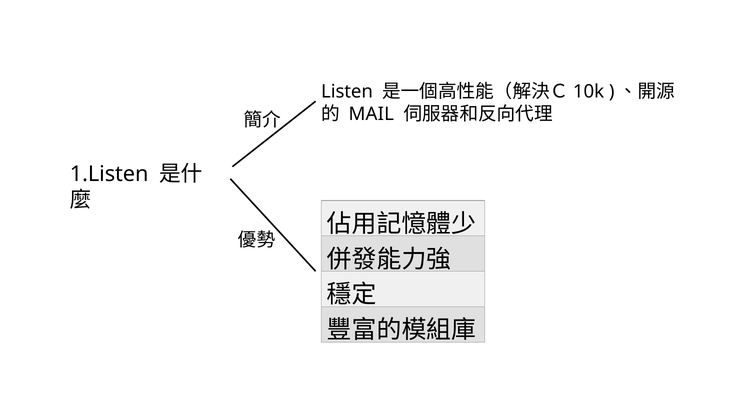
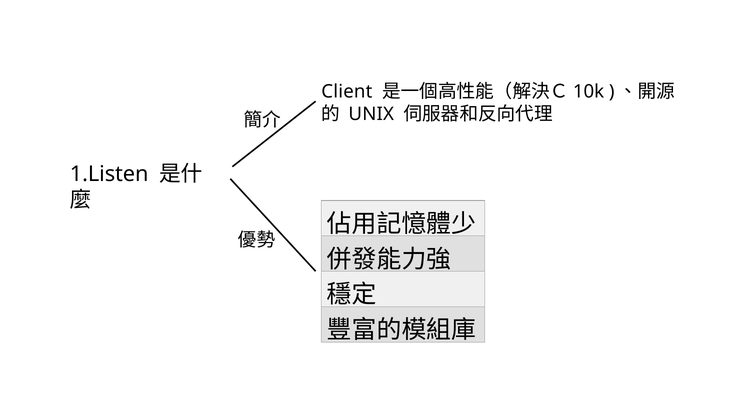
Listen: Listen -> Client (347, 92)
MAIL: MAIL -> UNIX (371, 114)
